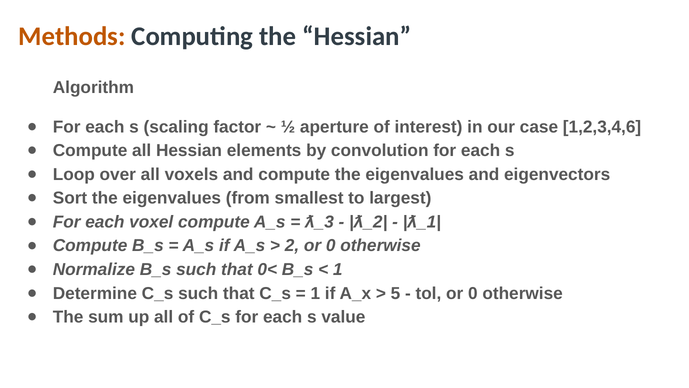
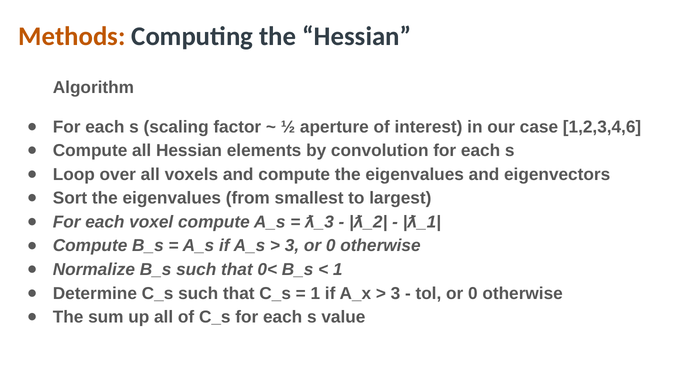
2: 2 -> 3 (292, 246)
5: 5 -> 3 (395, 293)
